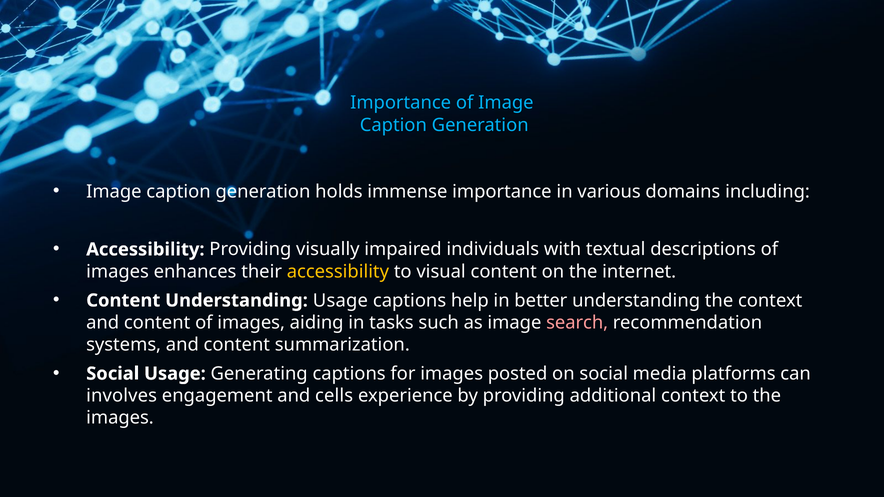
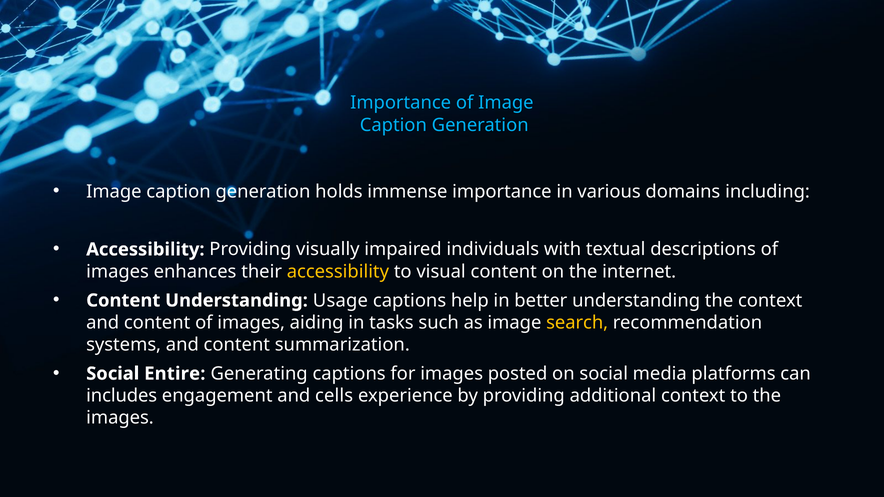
search colour: pink -> yellow (577, 323)
Social Usage: Usage -> Entire (175, 374)
involves: involves -> includes (122, 396)
